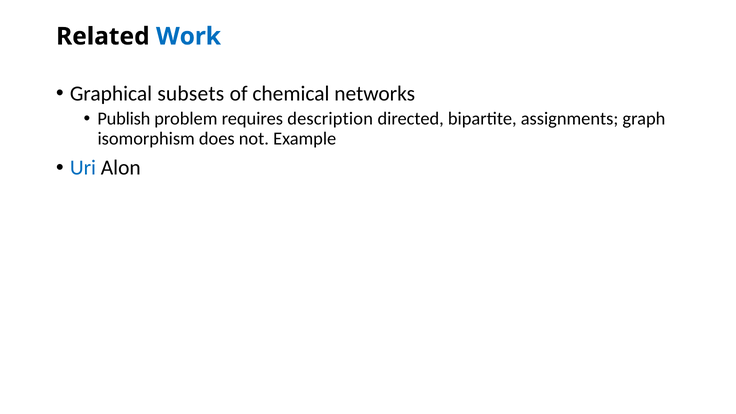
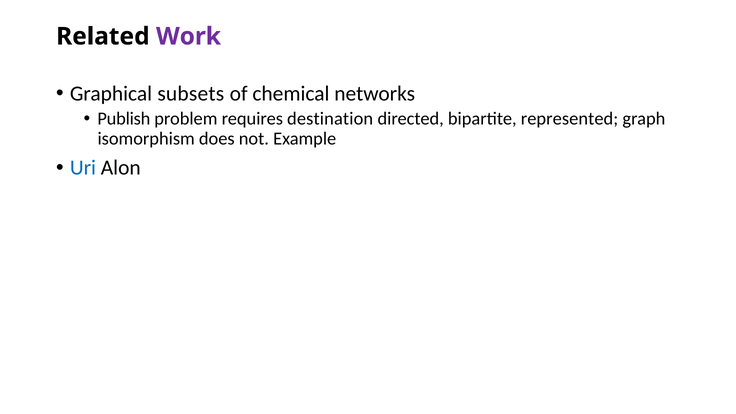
Work colour: blue -> purple (188, 36)
description: description -> destination (330, 119)
assignments: assignments -> represented (570, 119)
